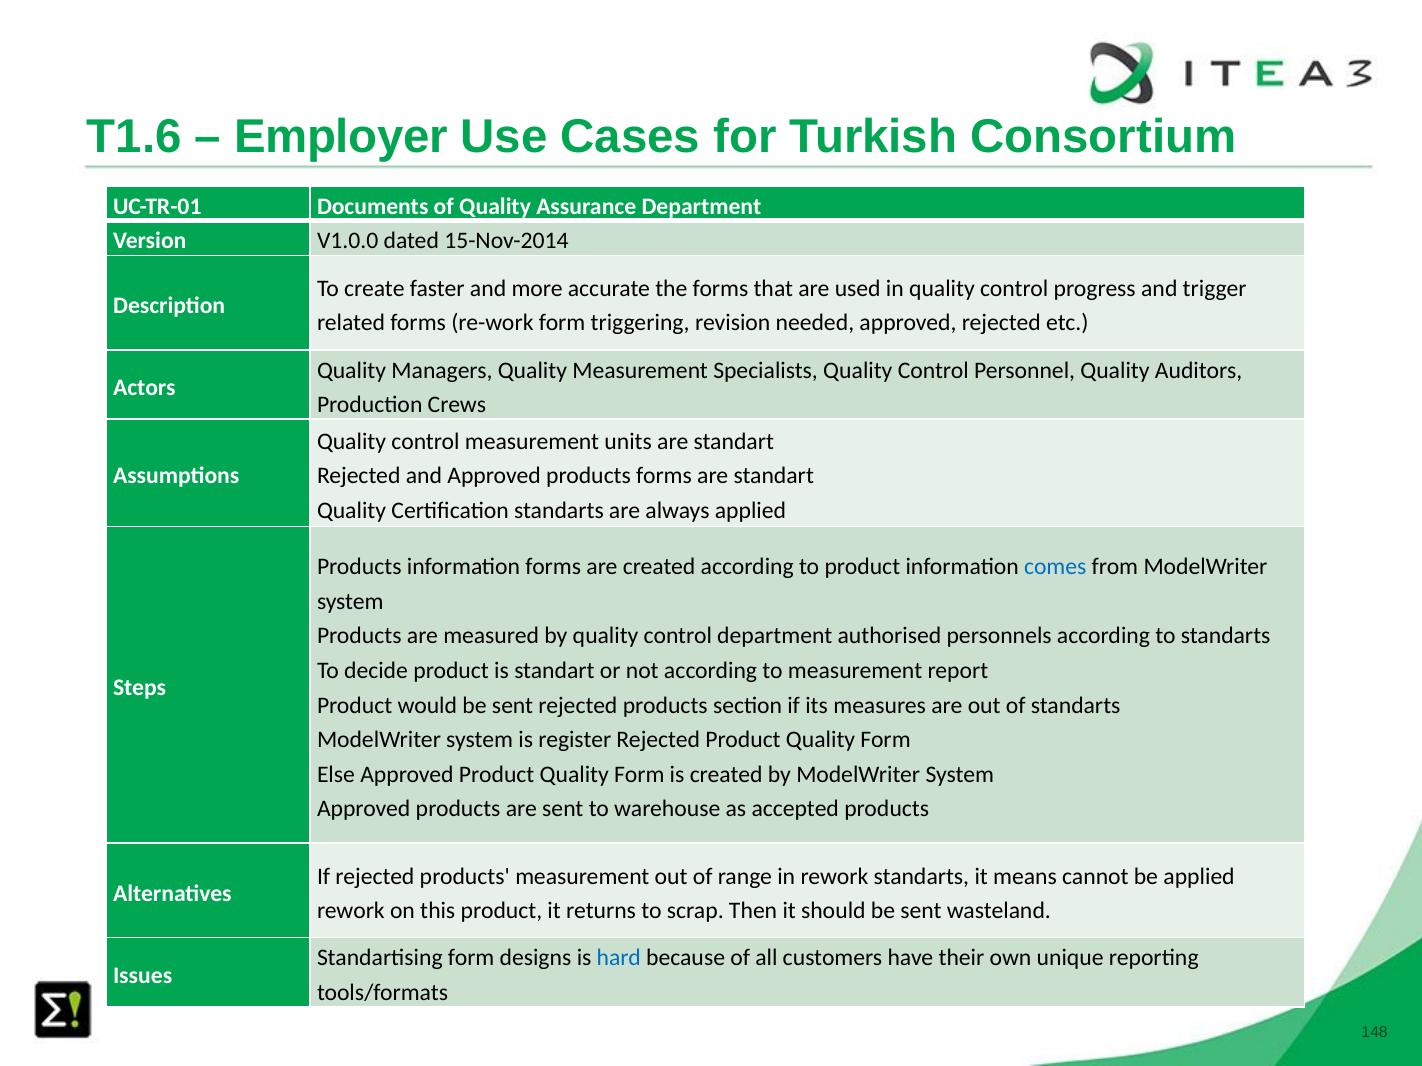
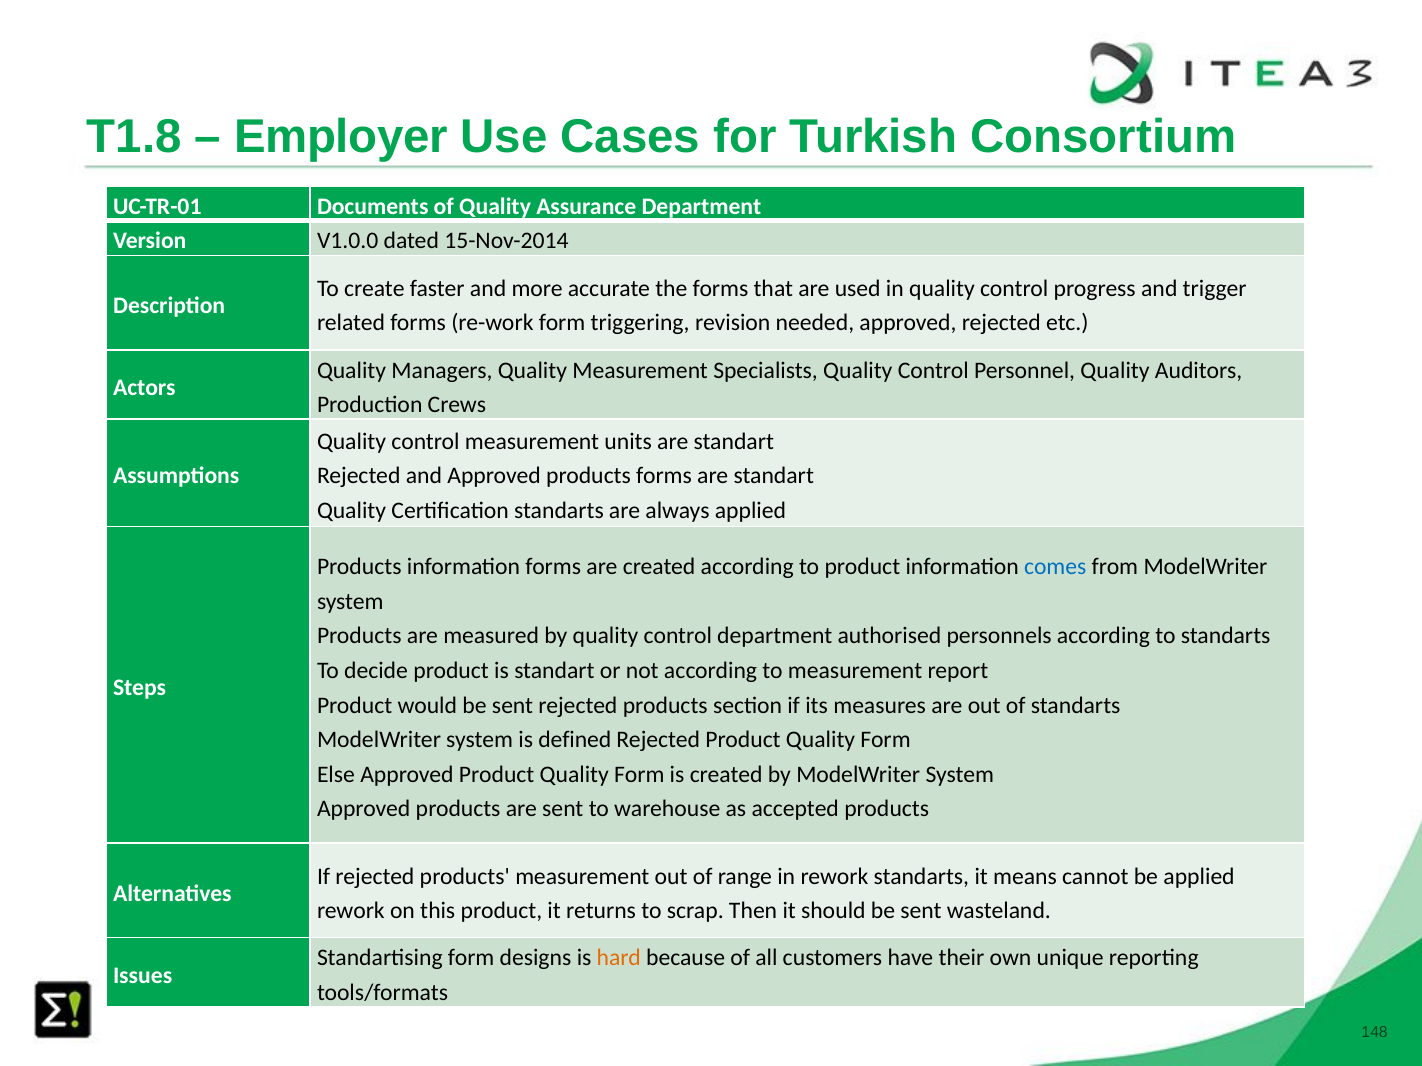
T1.6: T1.6 -> T1.8 (134, 137)
register: register -> defined (575, 740)
hard colour: blue -> orange (619, 959)
